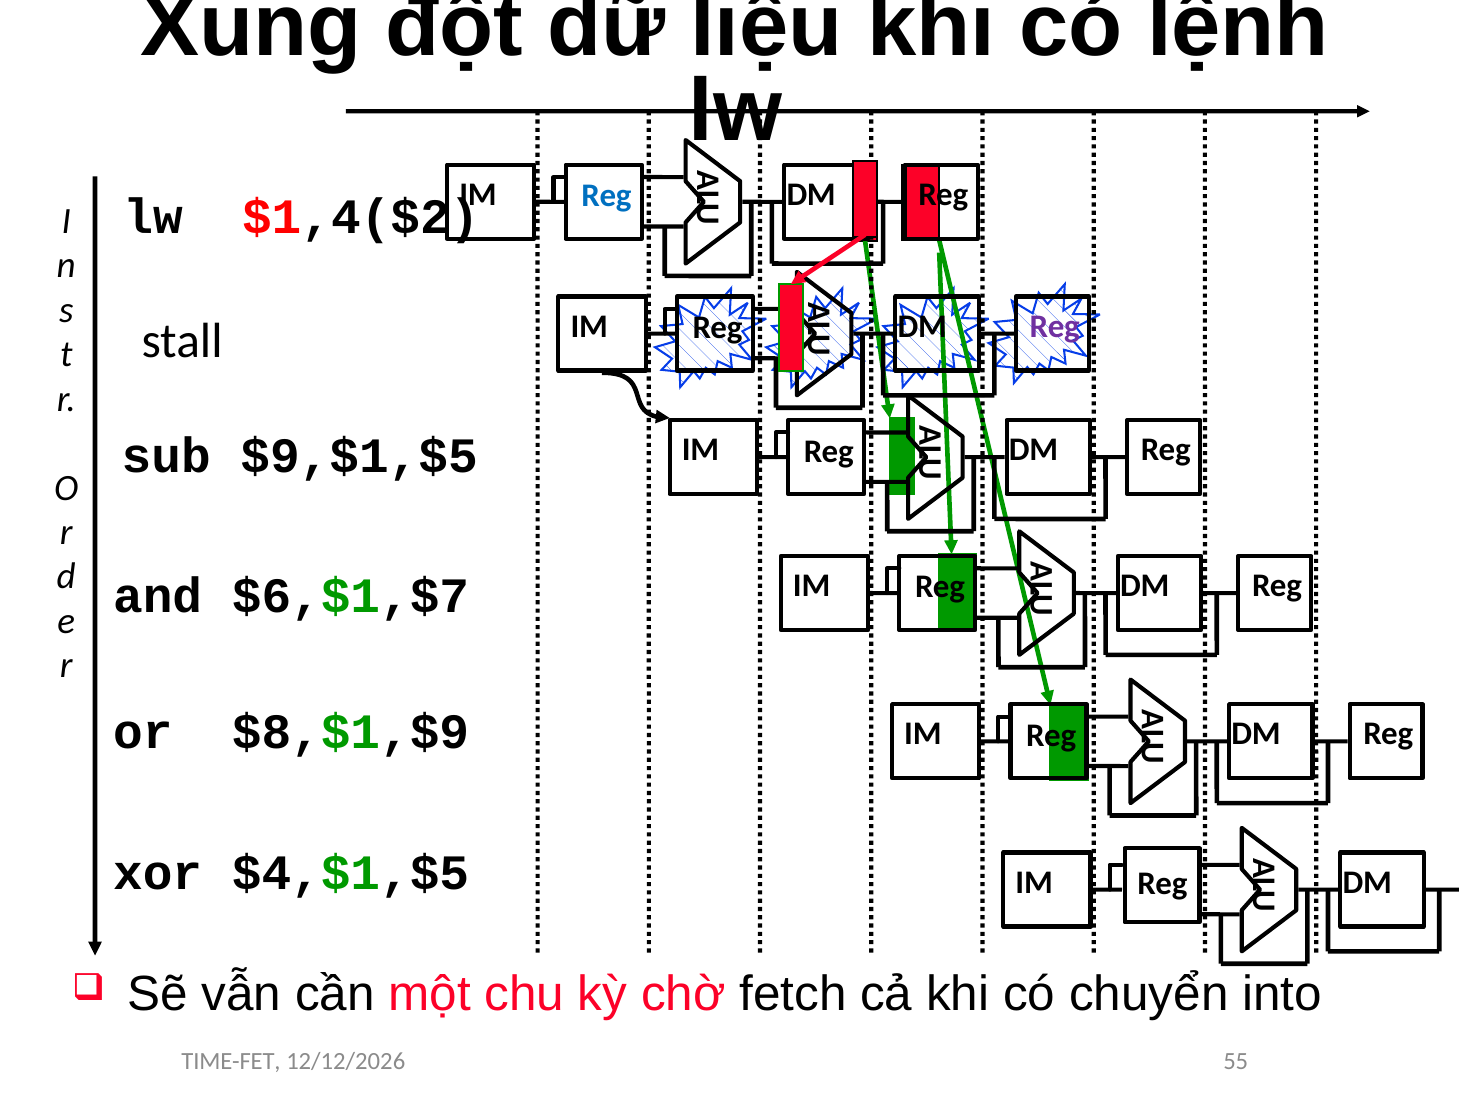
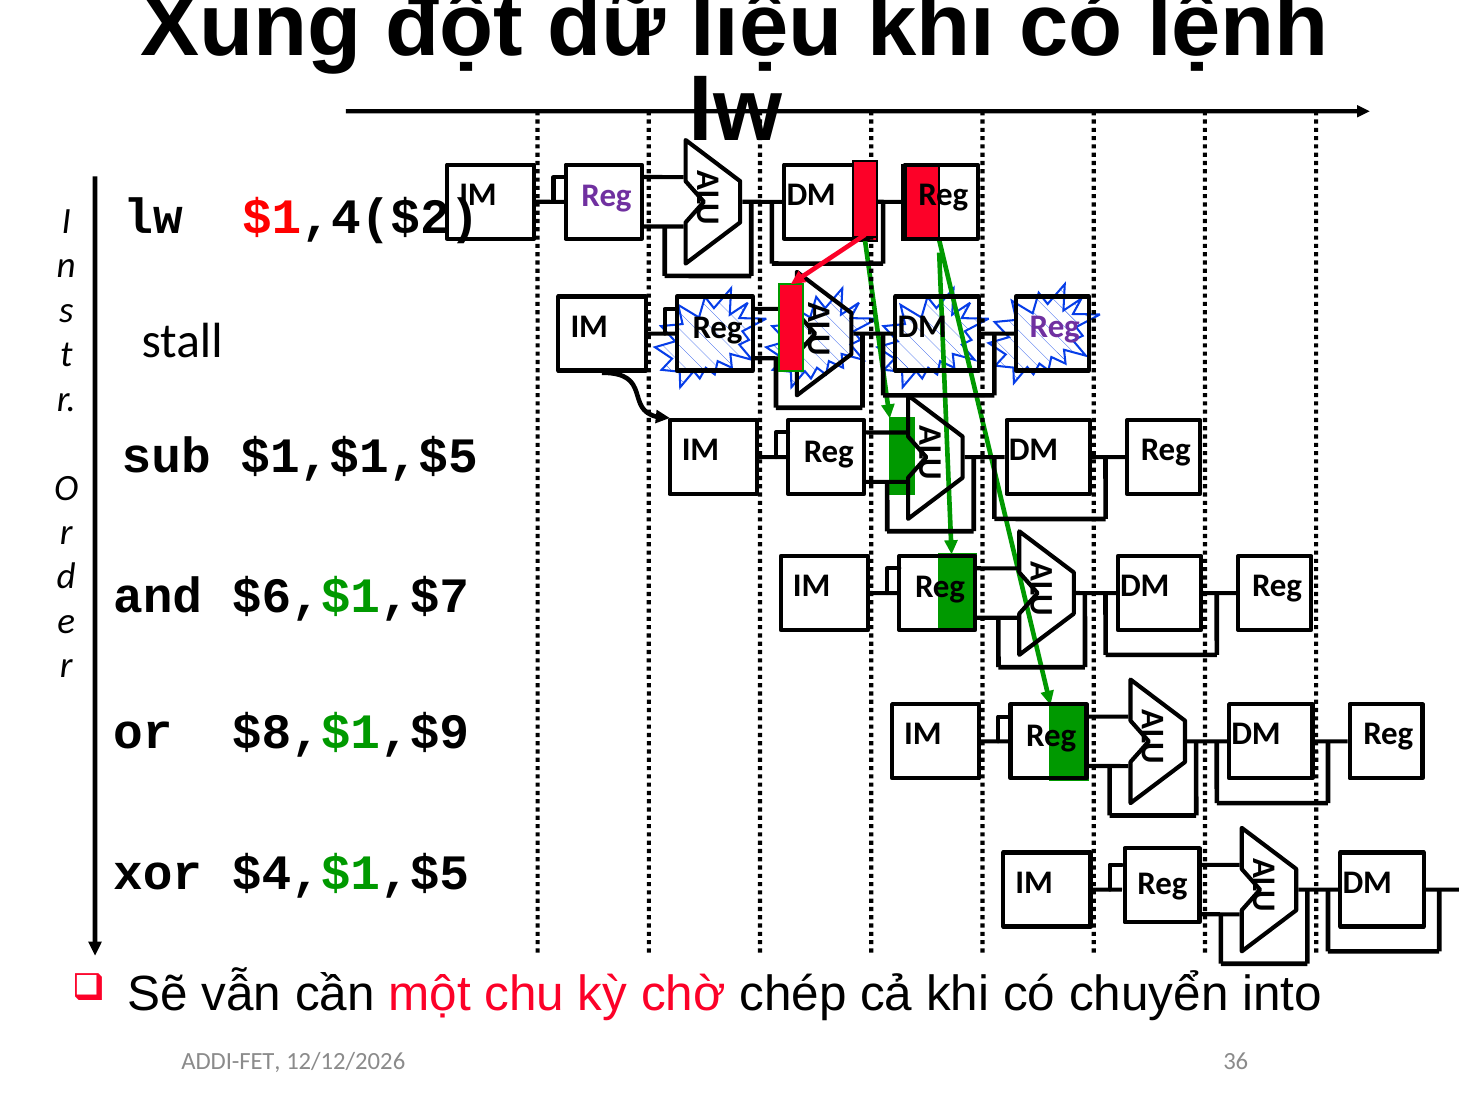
Reg colour: blue -> purple (606, 196)
$9,$1,$5: $9,$1,$5 -> $1,$1,$5 (359, 456)
fetch: fetch -> chép (793, 994)
TIME-FET: TIME-FET -> ADDI-FET (231, 1062)
55: 55 -> 36 (1236, 1062)
